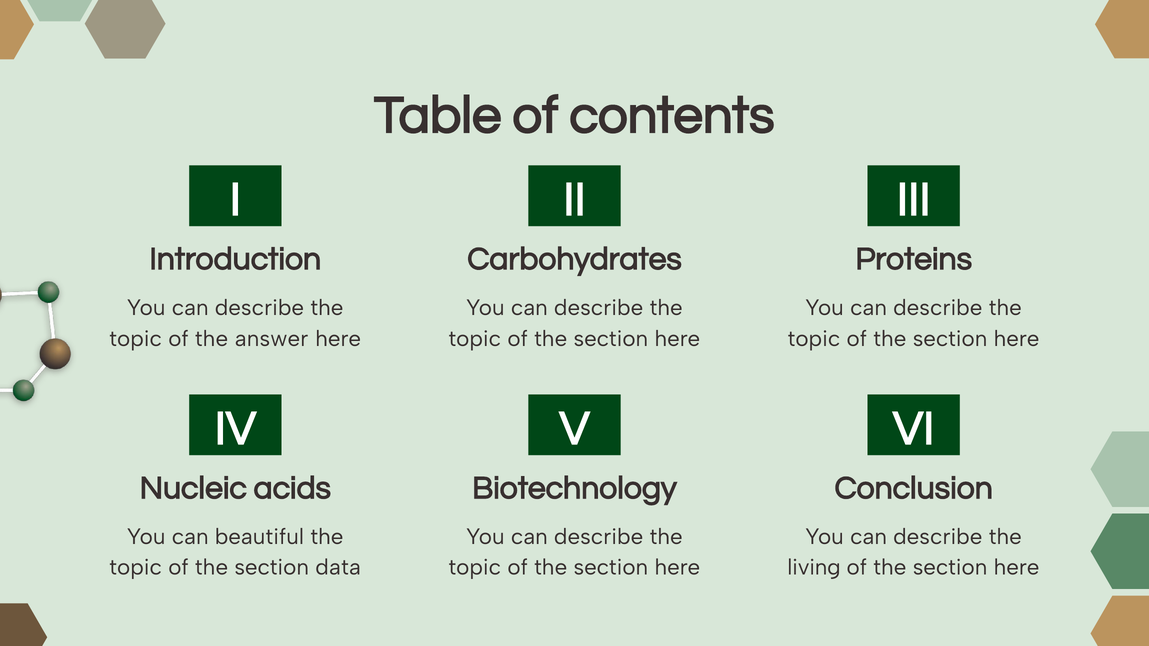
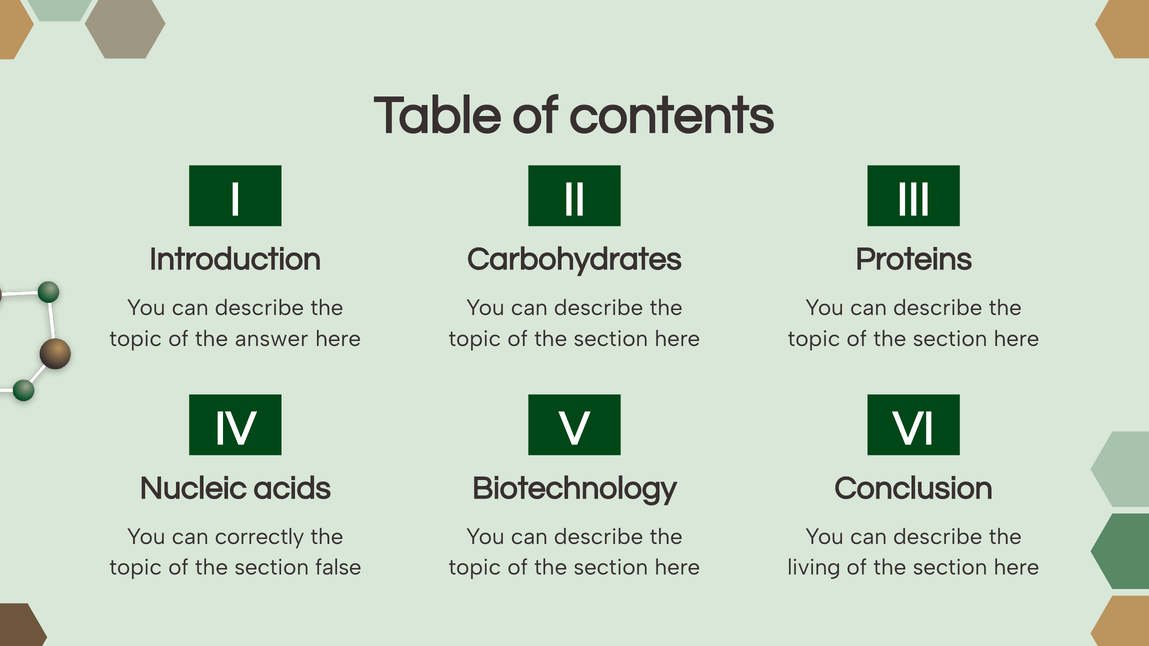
beautiful: beautiful -> correctly (260, 537)
data: data -> false (338, 568)
